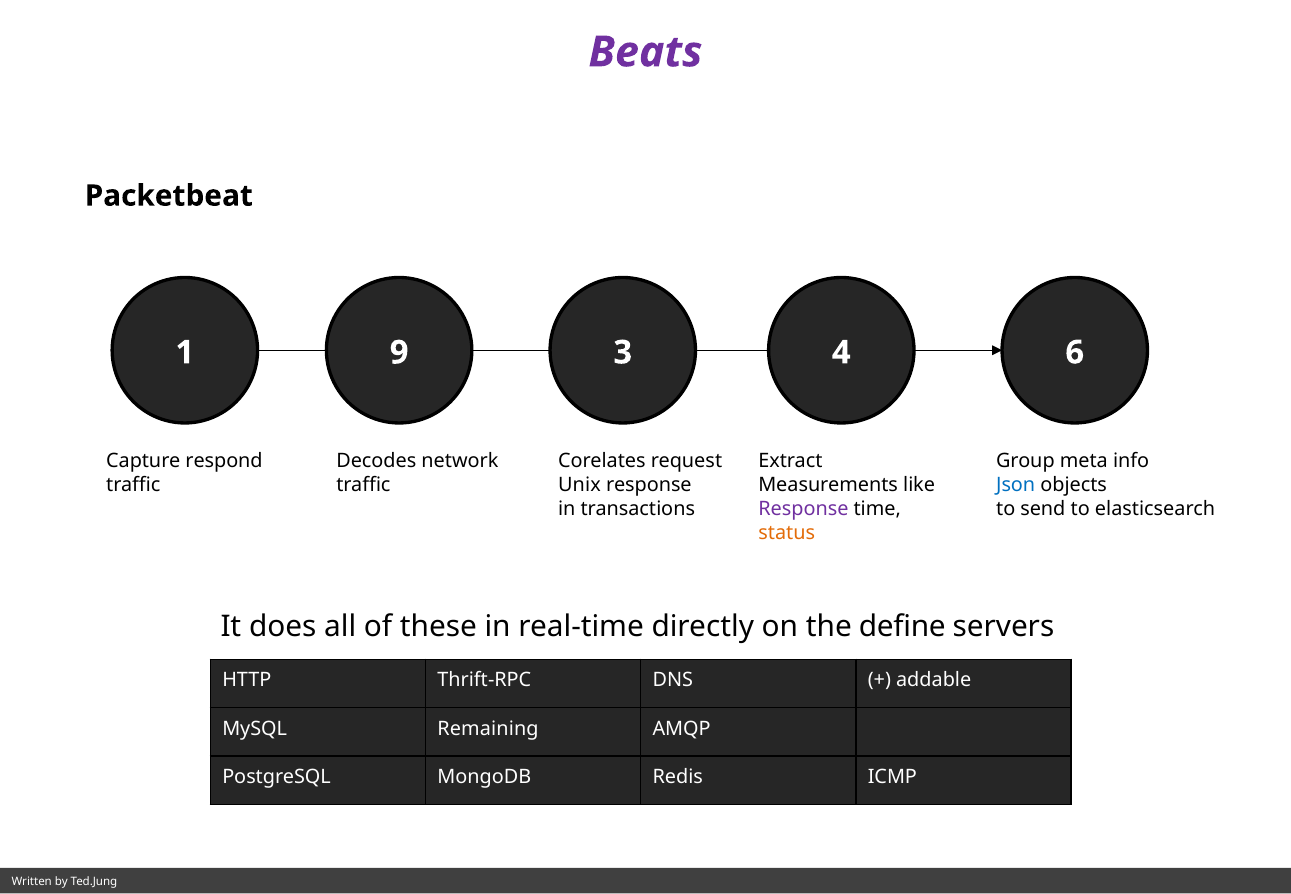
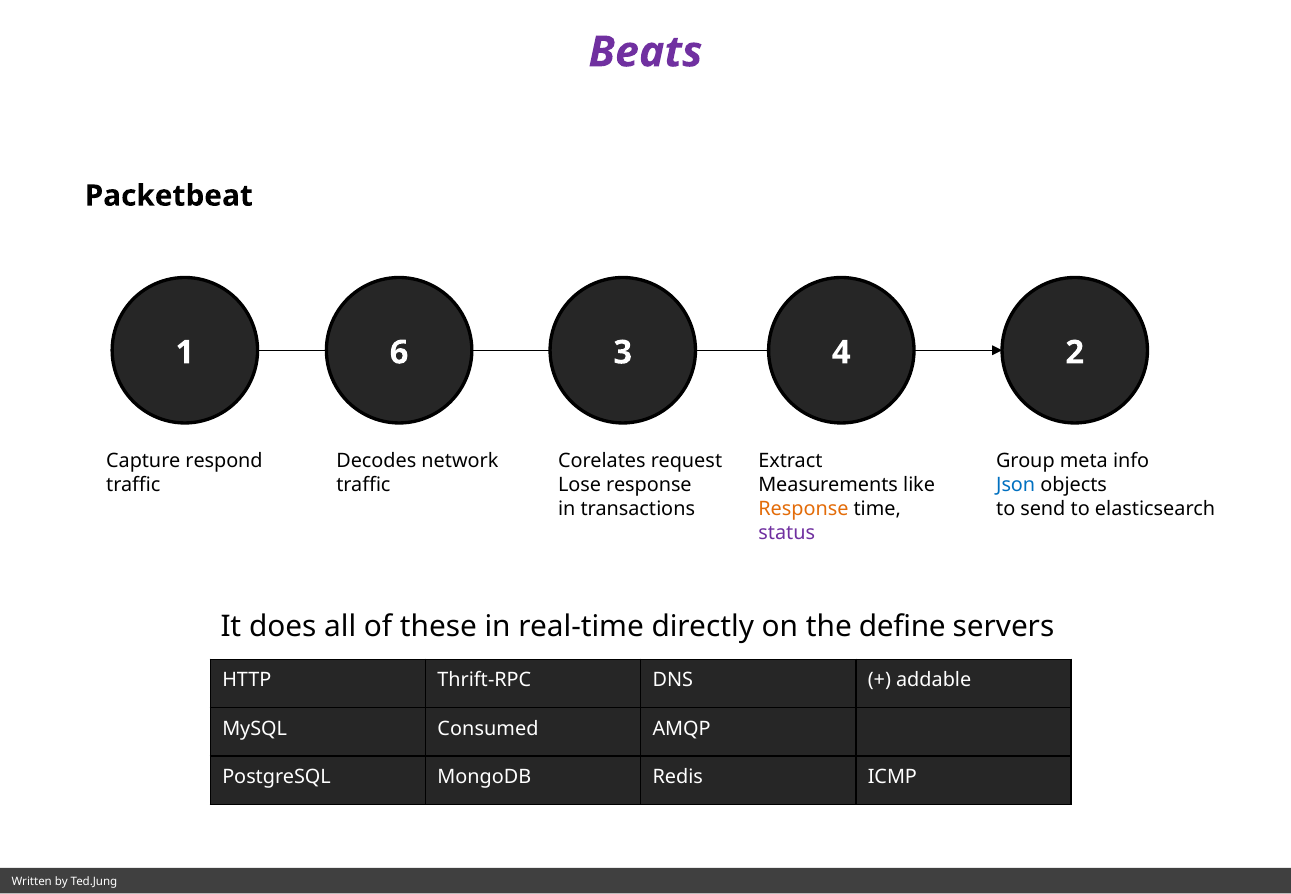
9: 9 -> 6 (399, 352)
6: 6 -> 2 (1075, 352)
Unix: Unix -> Lose (580, 485)
Response colour: purple -> orange (803, 508)
status colour: orange -> purple (787, 532)
Remaining: Remaining -> Consumed (488, 728)
